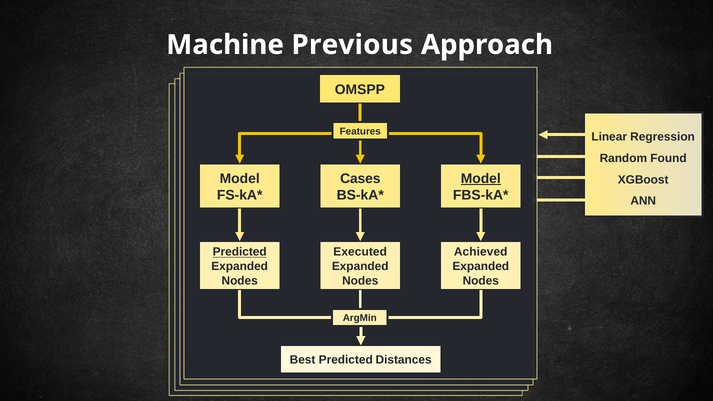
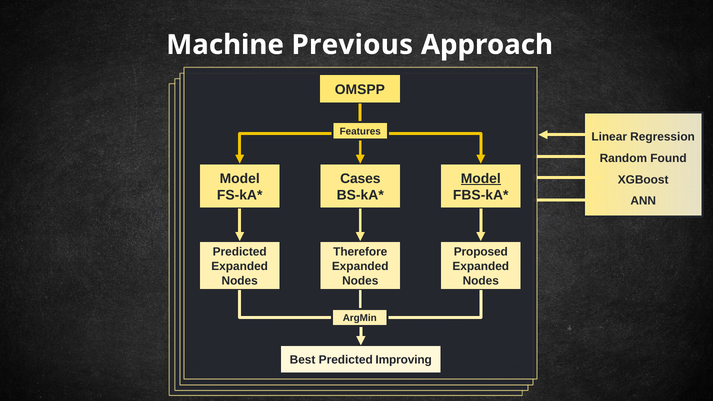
Predicted underline: present -> none (240, 252)
Executed: Executed -> Therefore (360, 252)
Achieved: Achieved -> Proposed (481, 252)
Distances: Distances -> Improving (404, 360)
